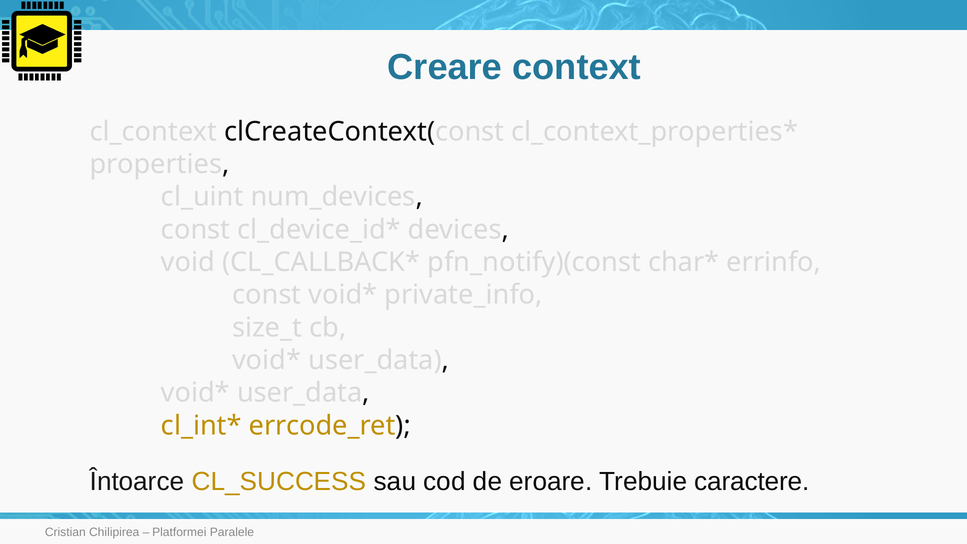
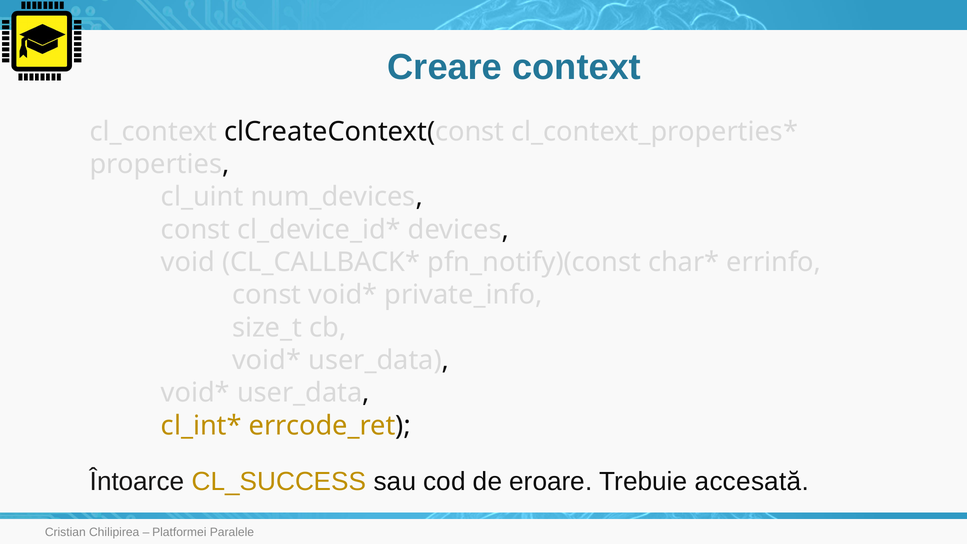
caractere: caractere -> accesată (752, 482)
